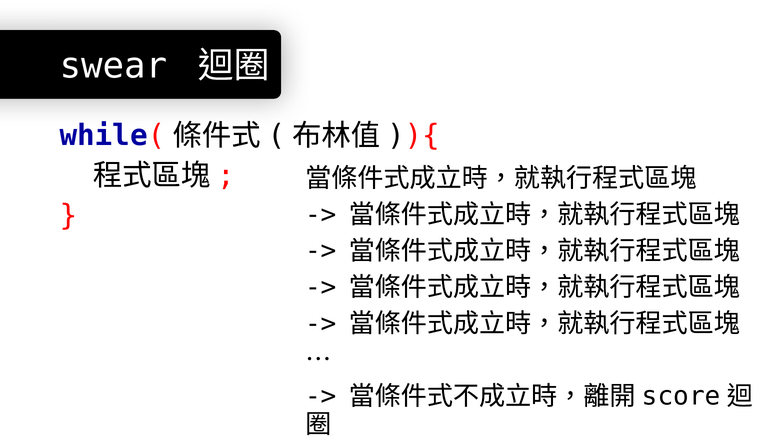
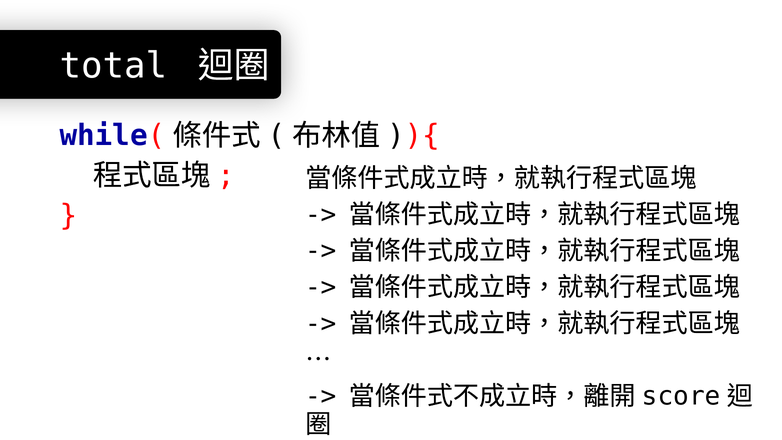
swear: swear -> total (114, 66)
